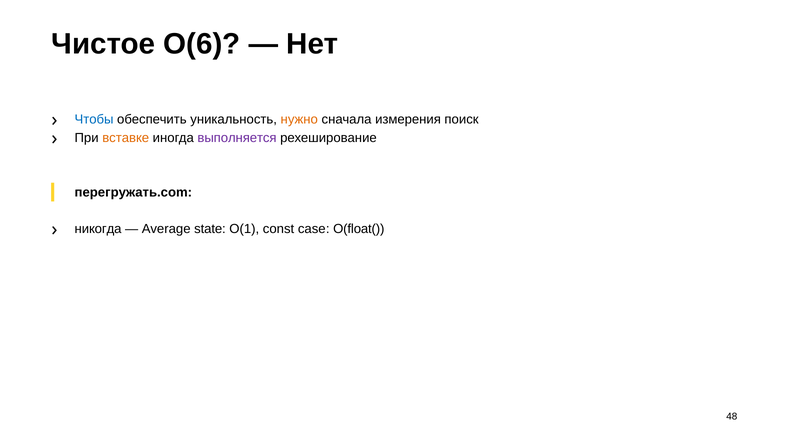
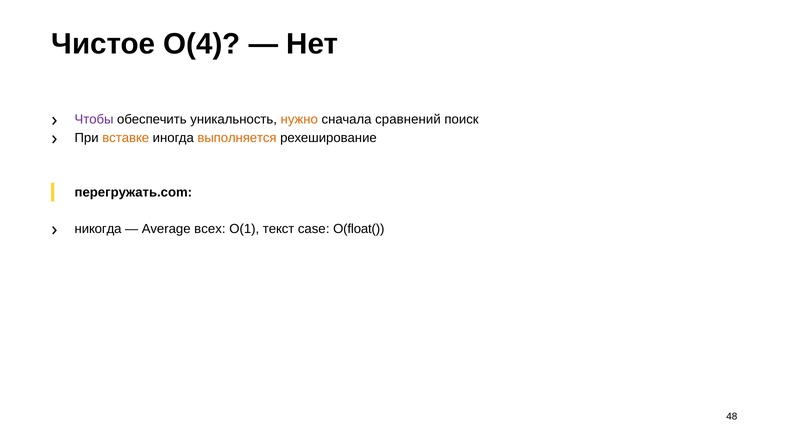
O(6: O(6 -> O(4 (202, 44)
Чтобы colour: blue -> purple (94, 120)
измерения: измерения -> сравнений (408, 120)
выполняется colour: purple -> orange (237, 138)
state: state -> всех (210, 229)
const: const -> текст (279, 229)
